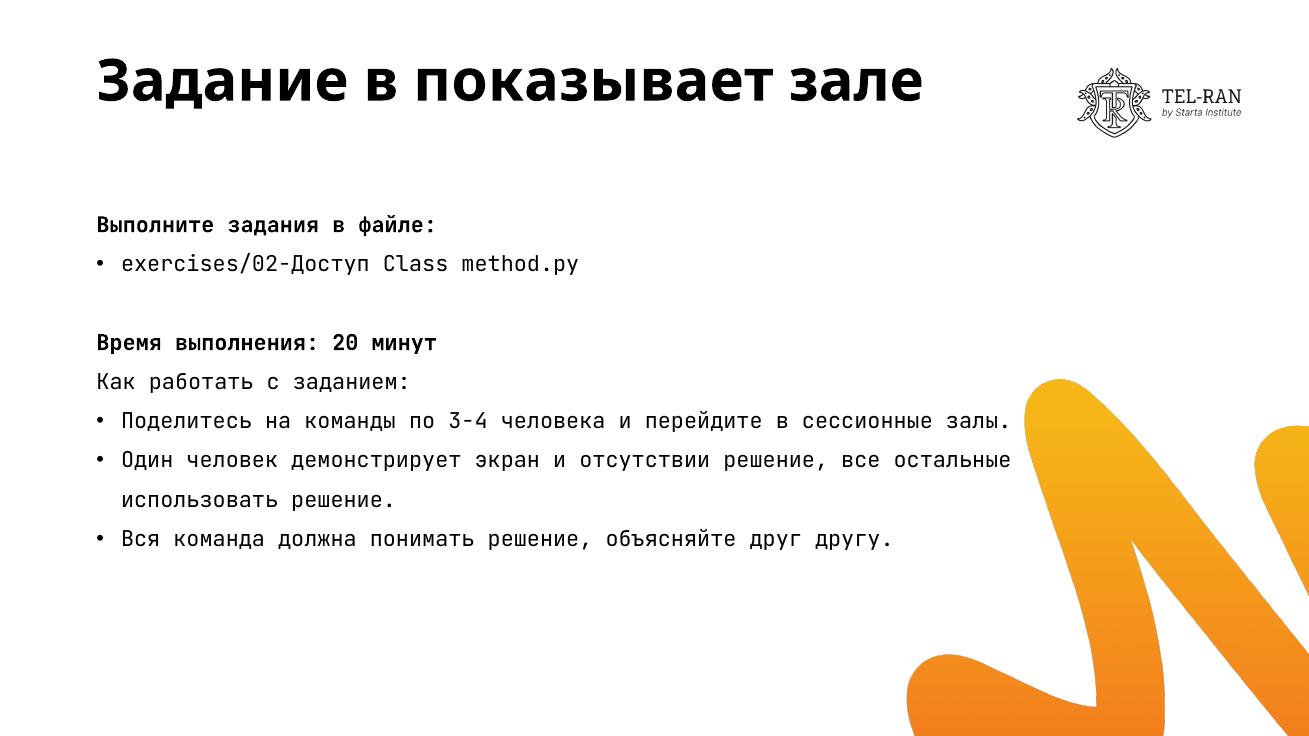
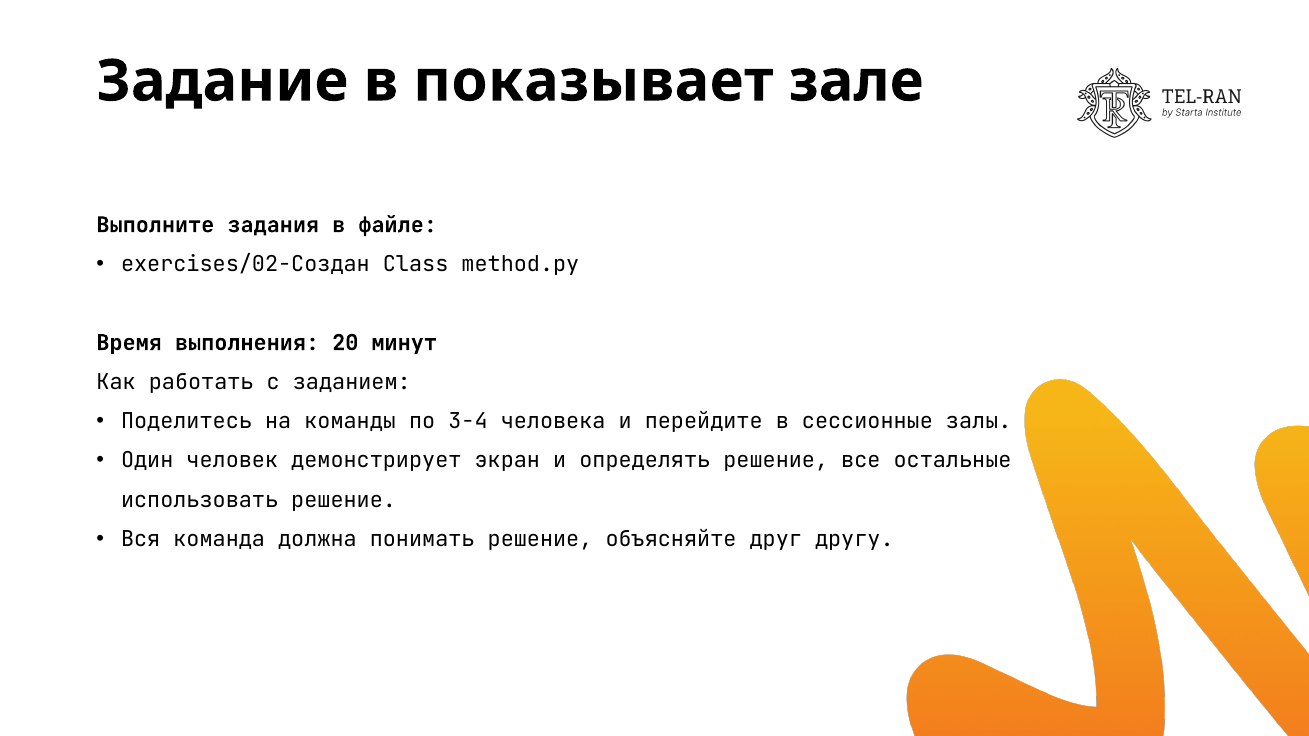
exercises/02-Доступ_Class_method.py: exercises/02-Доступ_Class_method.py -> exercises/02-Создан_Class_method.py (350, 264)
отсутствии: отсутствии -> определять (645, 461)
